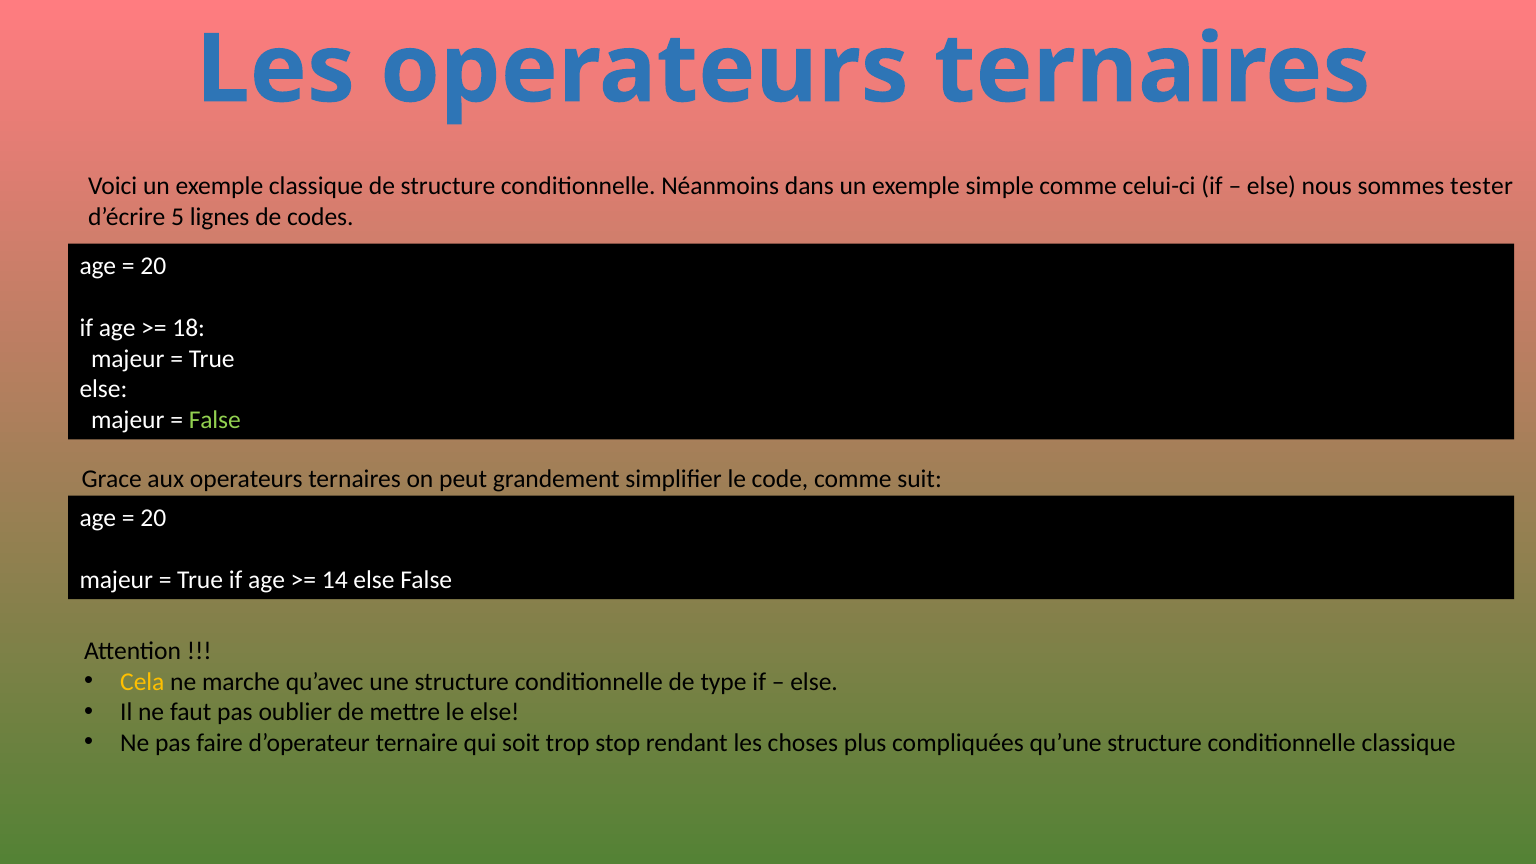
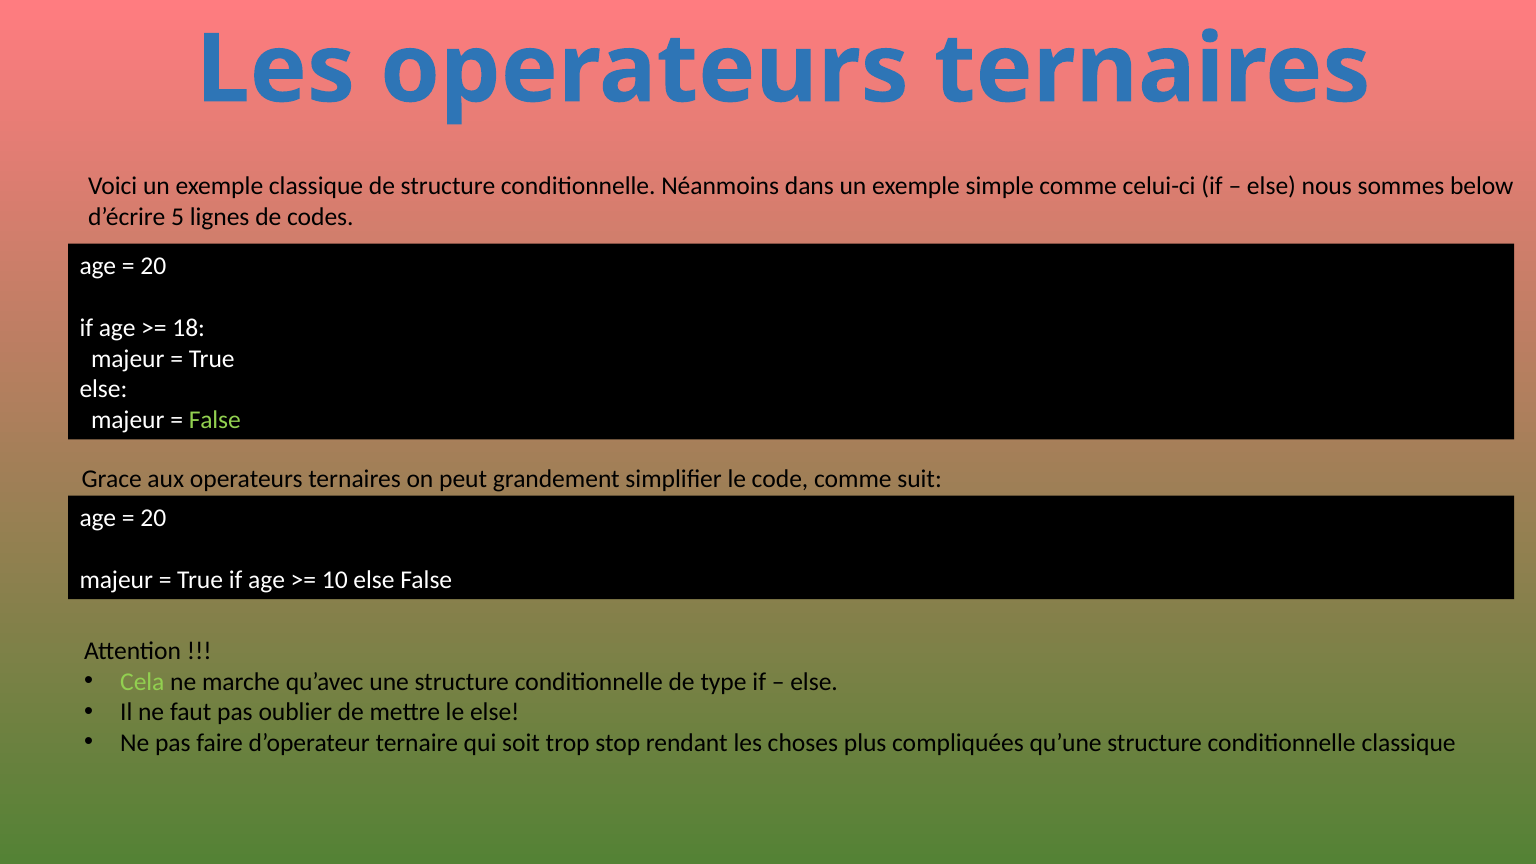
tester: tester -> below (1482, 186)
14: 14 -> 10 (335, 580)
Cela colour: yellow -> light green (142, 682)
